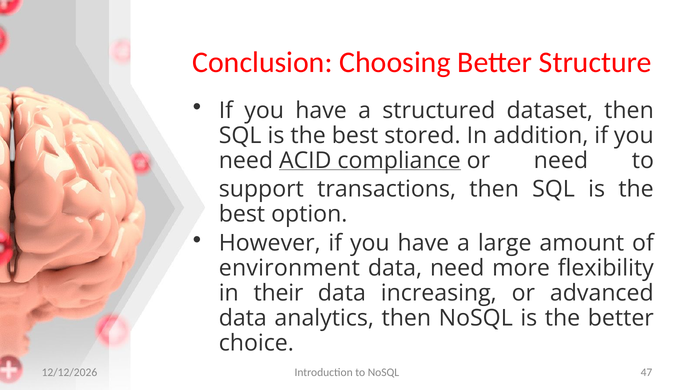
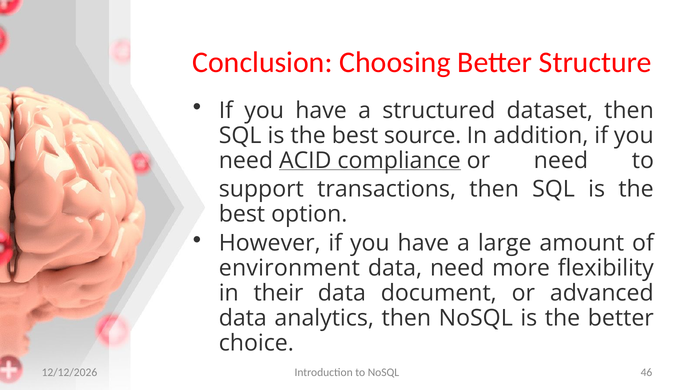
stored: stored -> source (423, 136)
increasing: increasing -> document (439, 293)
47: 47 -> 46 (646, 373)
